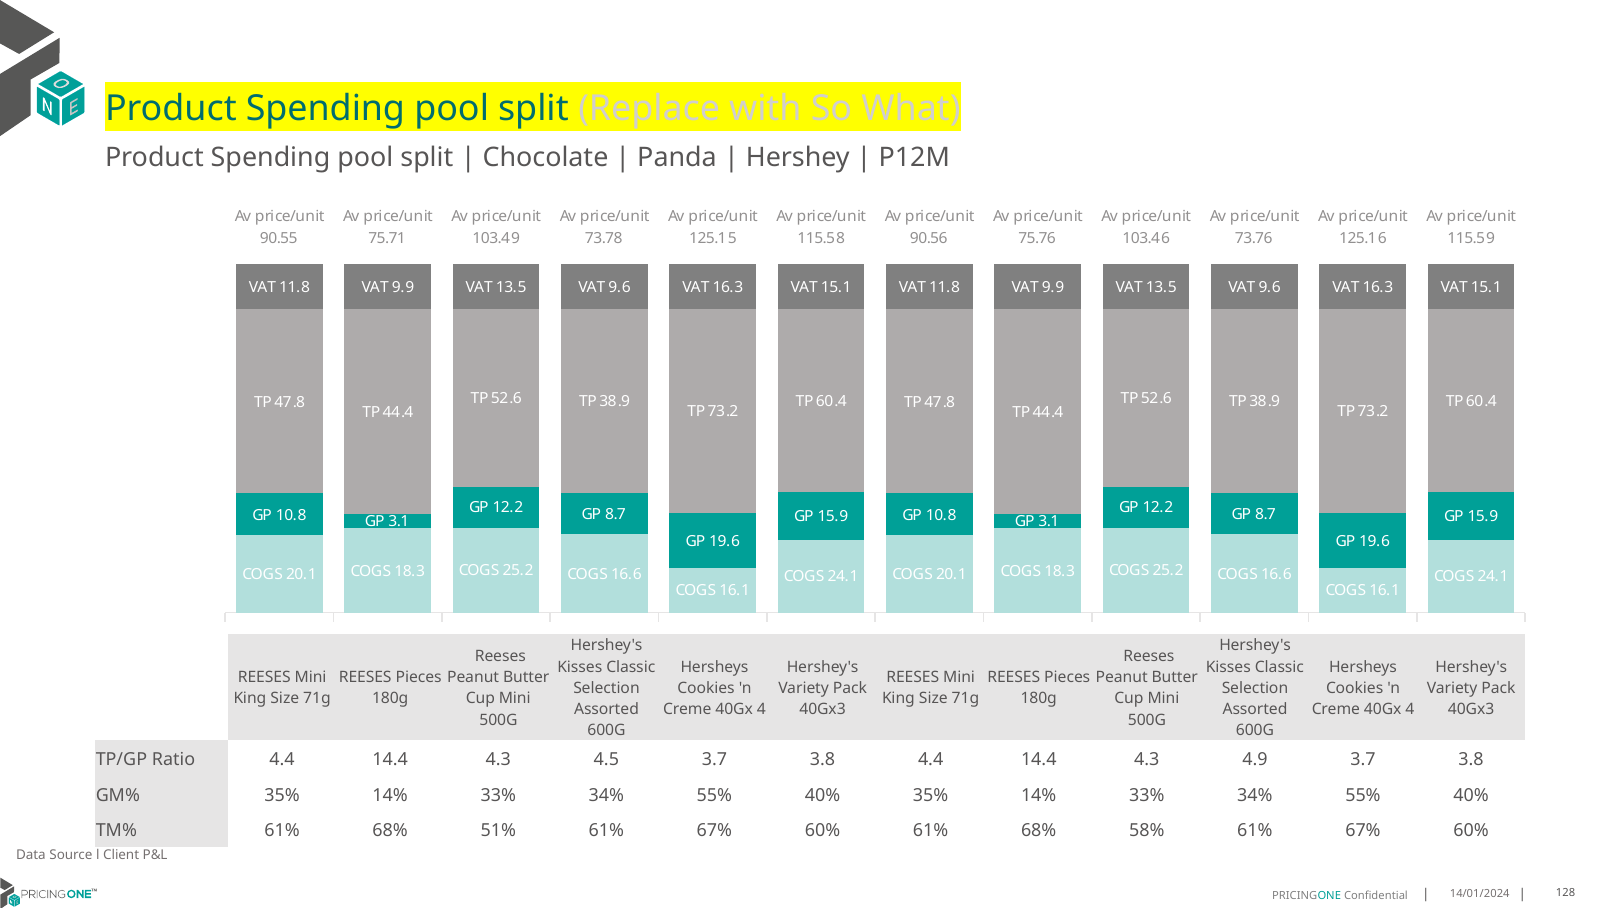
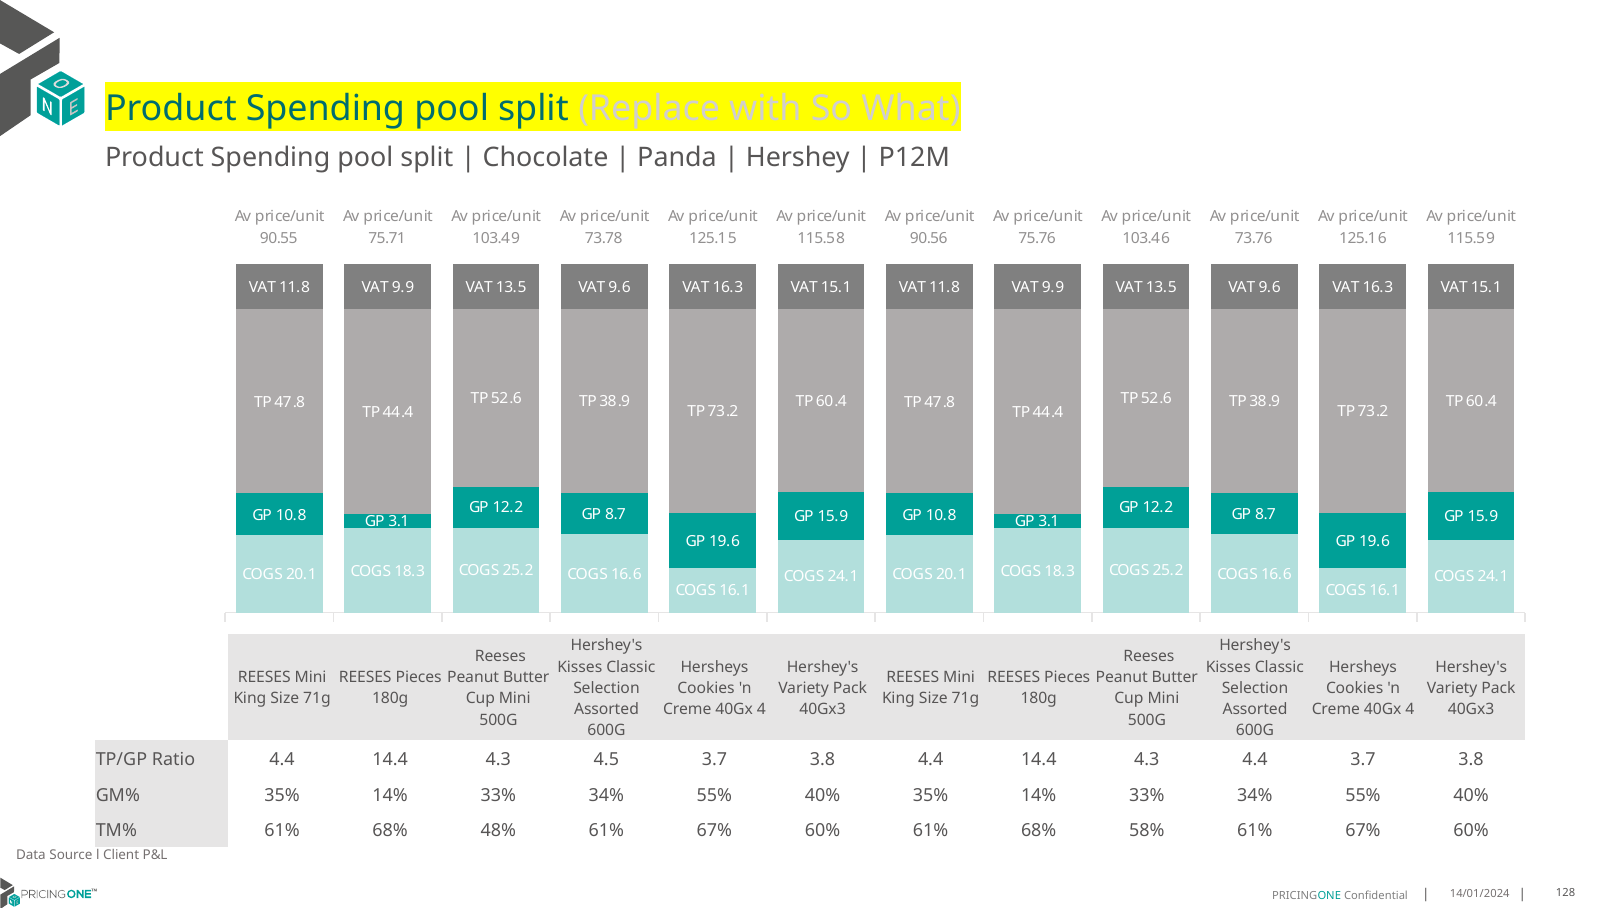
4.3 4.9: 4.9 -> 4.4 (1255, 760)
51%: 51% -> 48% (498, 831)
